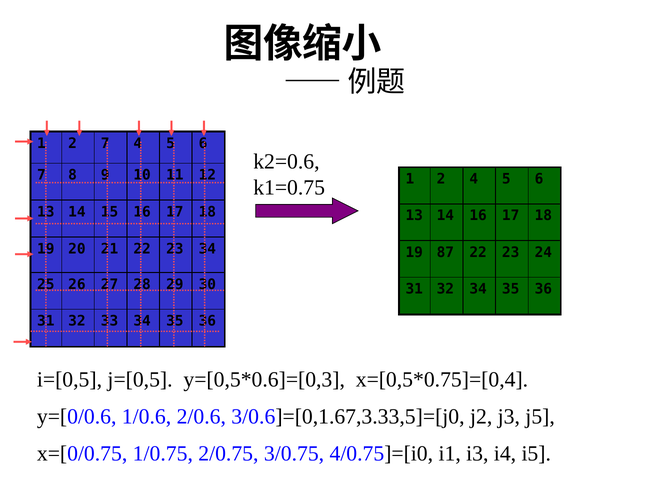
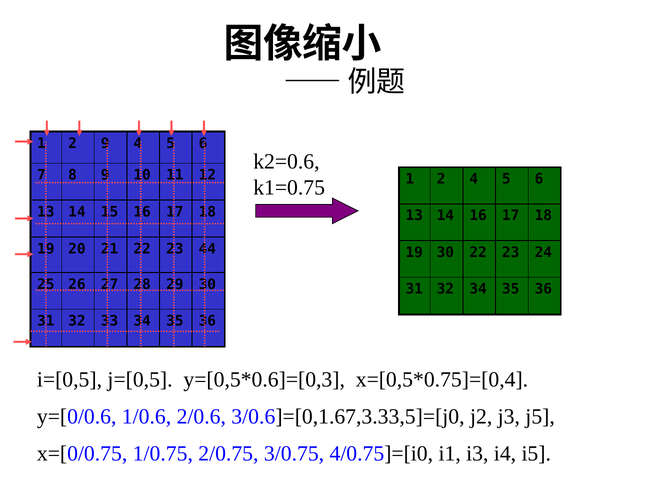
2 7: 7 -> 9 (105, 143)
23 34: 34 -> 44 (207, 249)
19 87: 87 -> 30 (445, 252)
